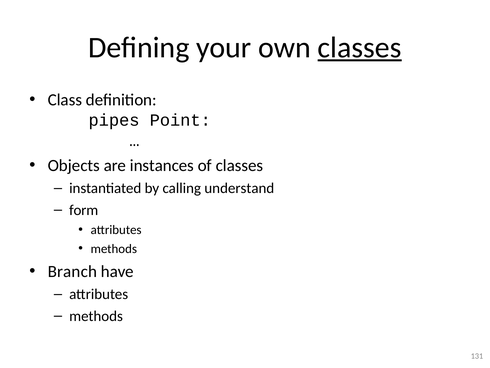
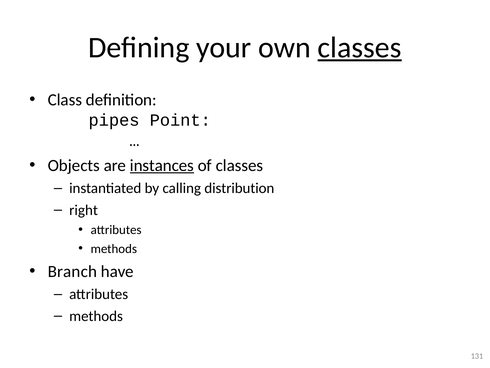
instances underline: none -> present (162, 165)
understand: understand -> distribution (239, 188)
form: form -> right (84, 210)
